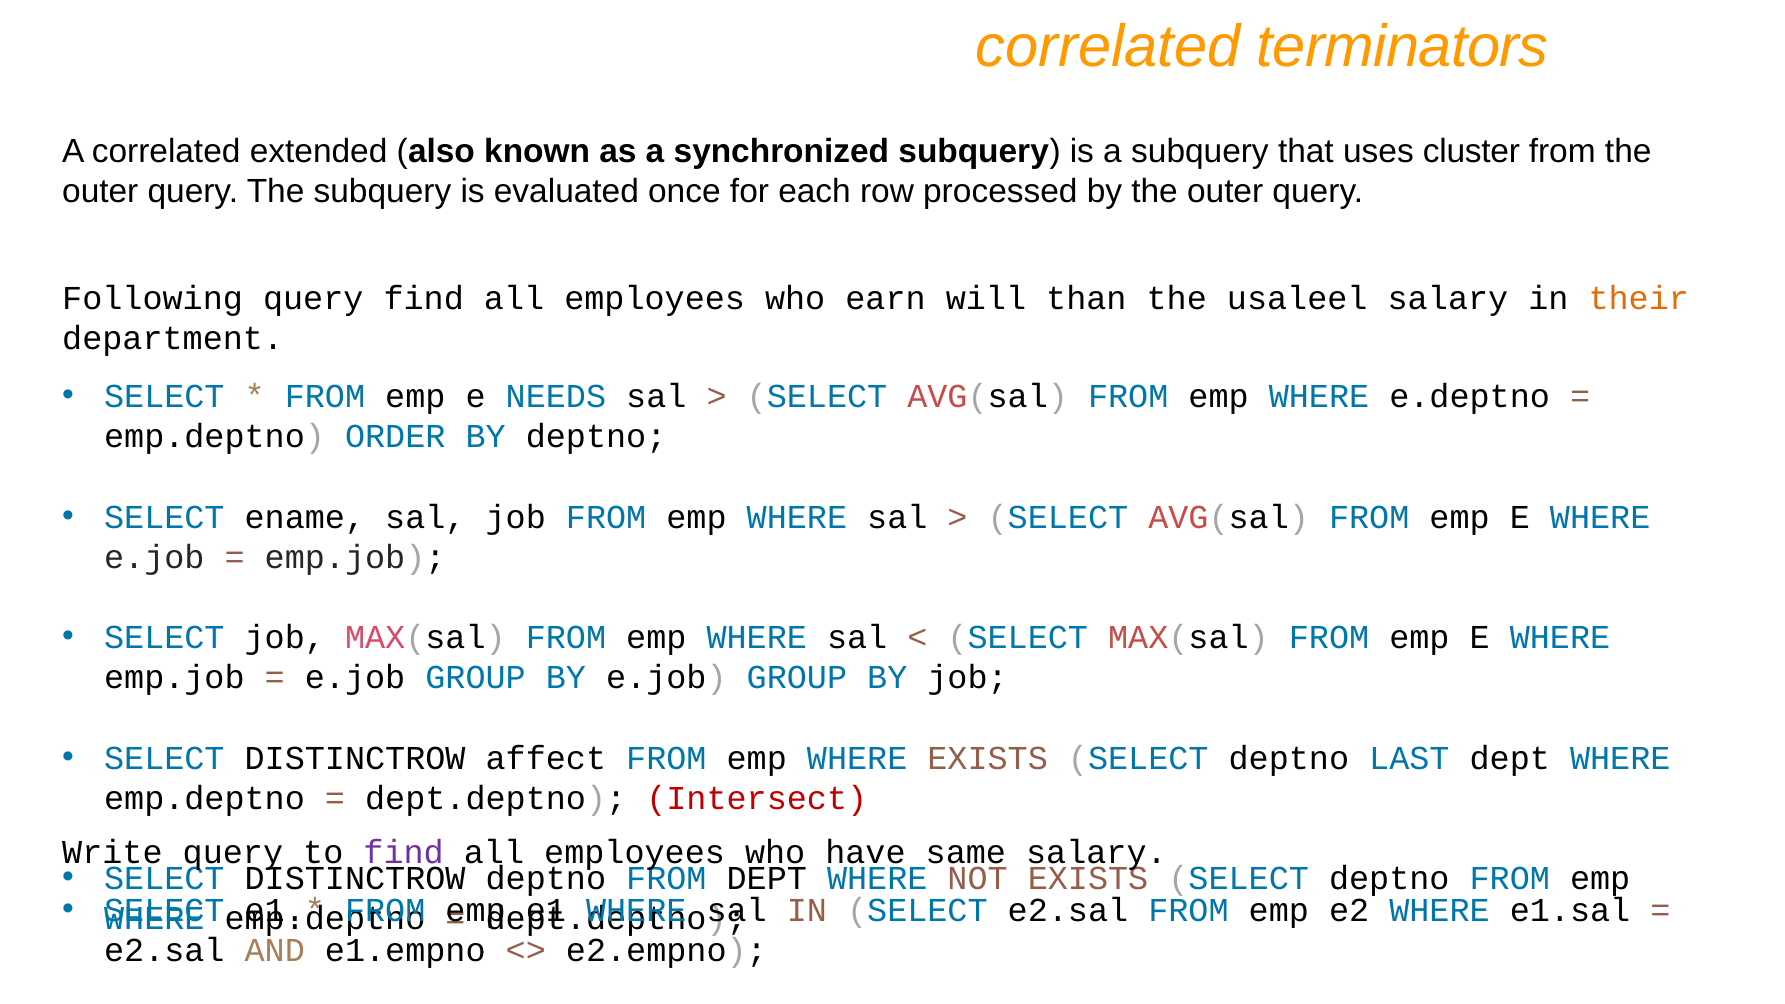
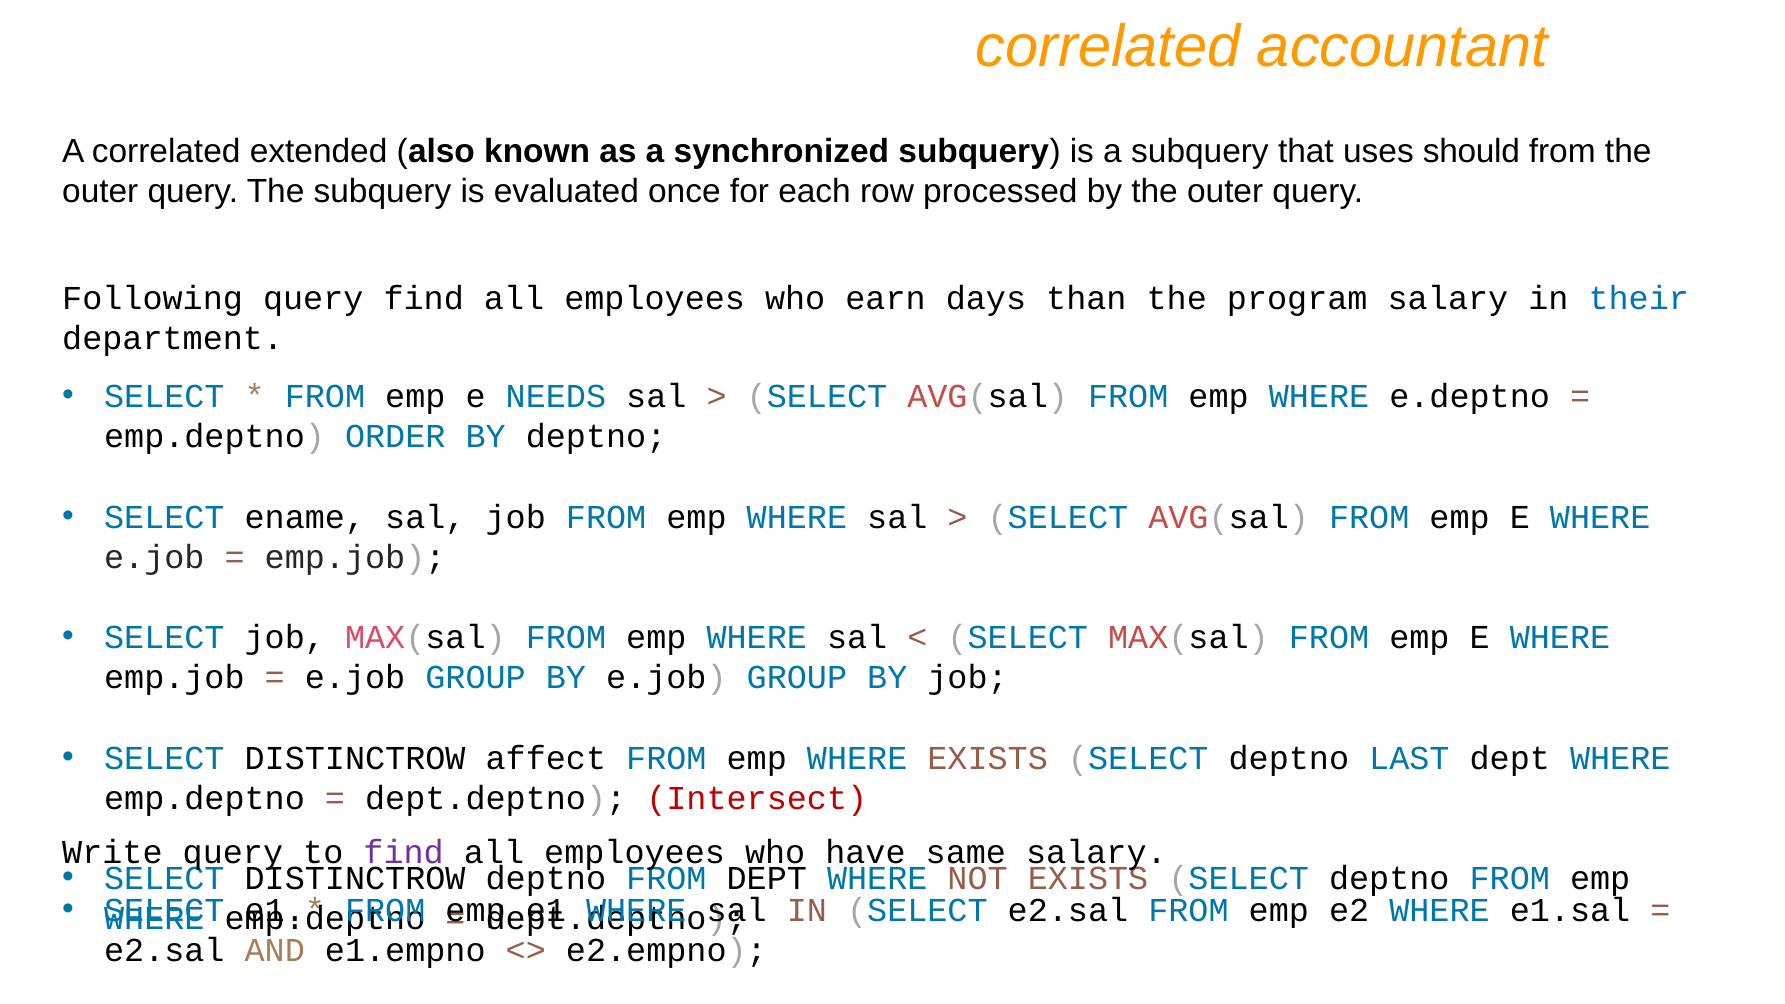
terminators: terminators -> accountant (1403, 46)
cluster: cluster -> should (1471, 152)
will: will -> days (986, 299)
usaleel: usaleel -> program (1297, 299)
their colour: orange -> blue (1639, 299)
